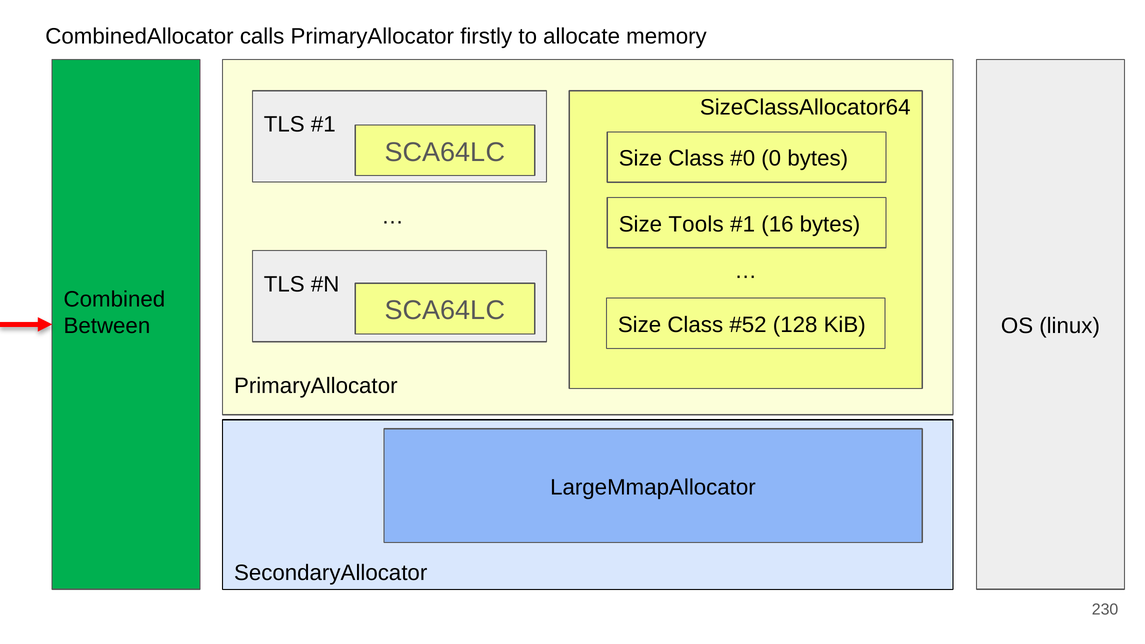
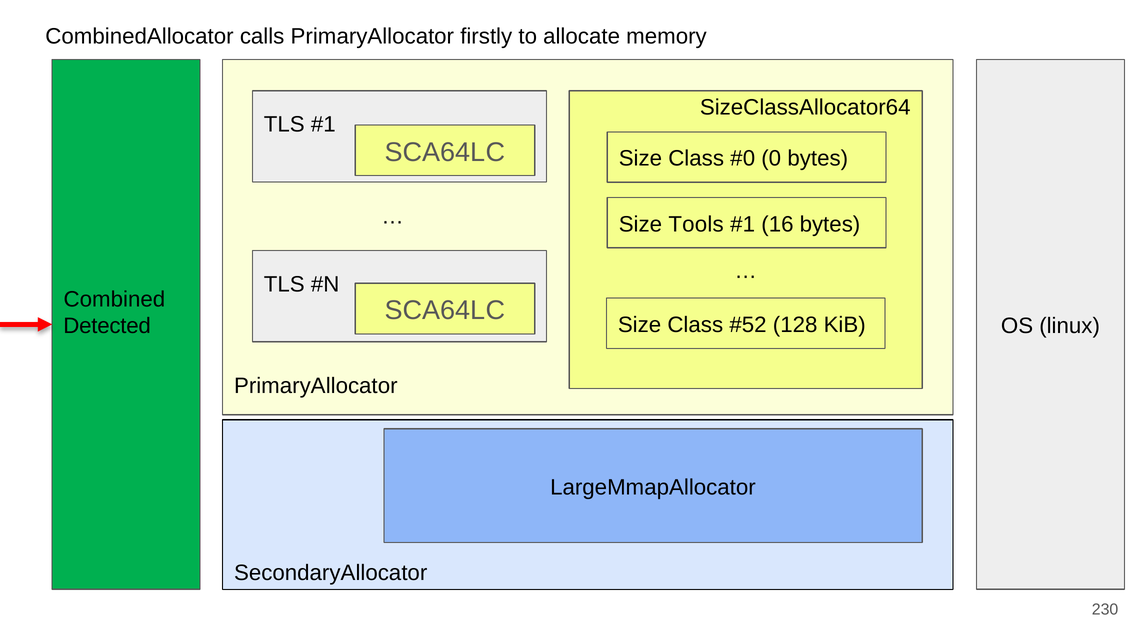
Between: Between -> Detected (107, 326)
